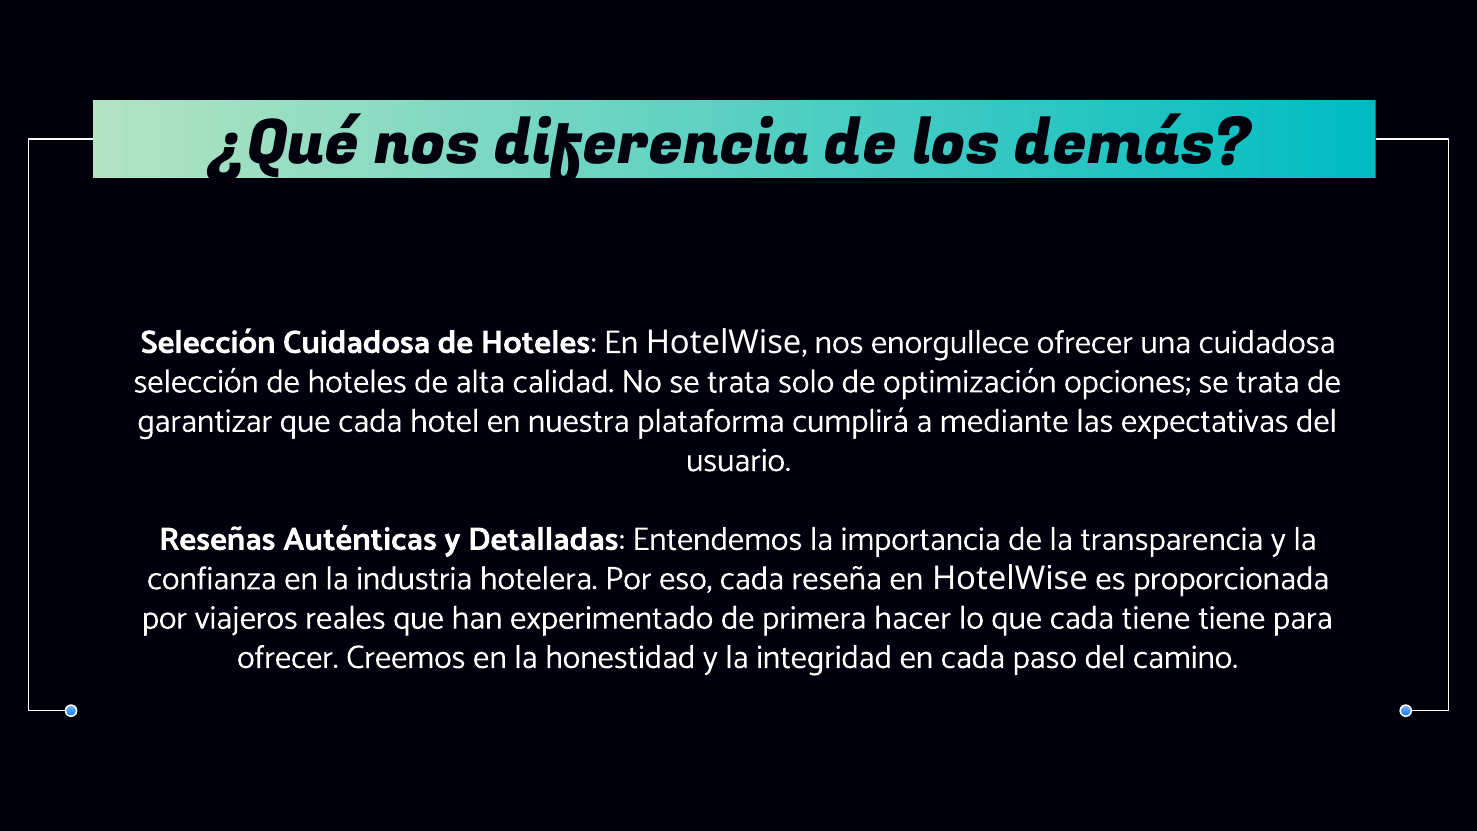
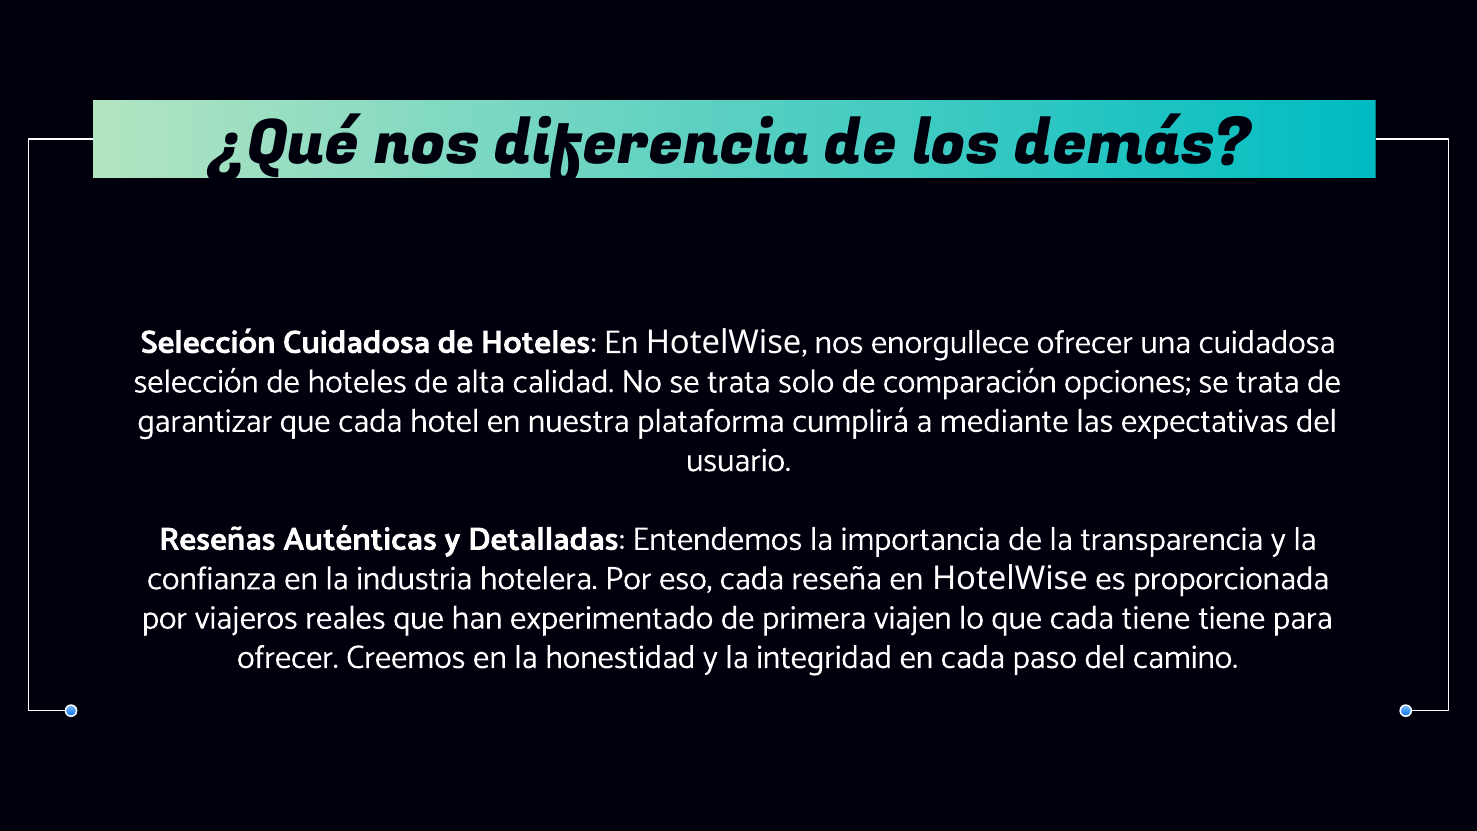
optimización: optimización -> comparación (970, 382)
hacer: hacer -> viajen (913, 618)
